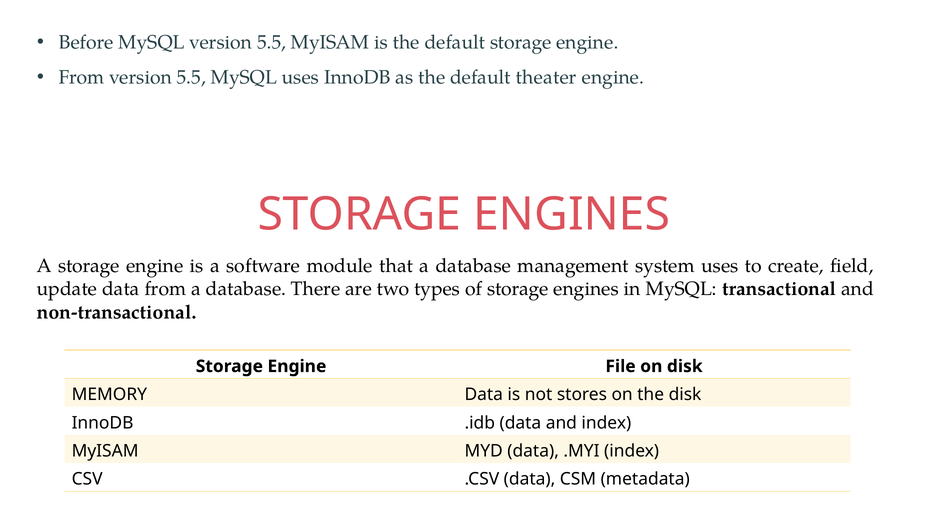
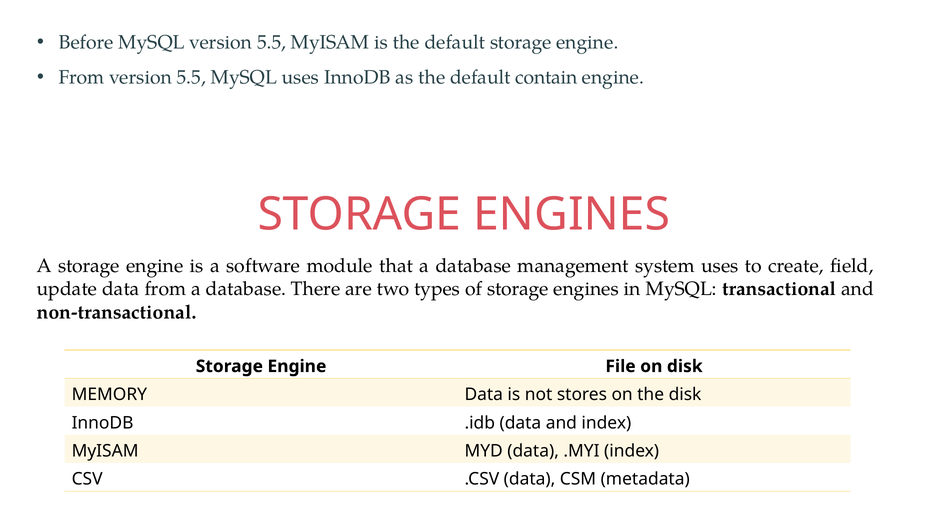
theater: theater -> contain (546, 77)
